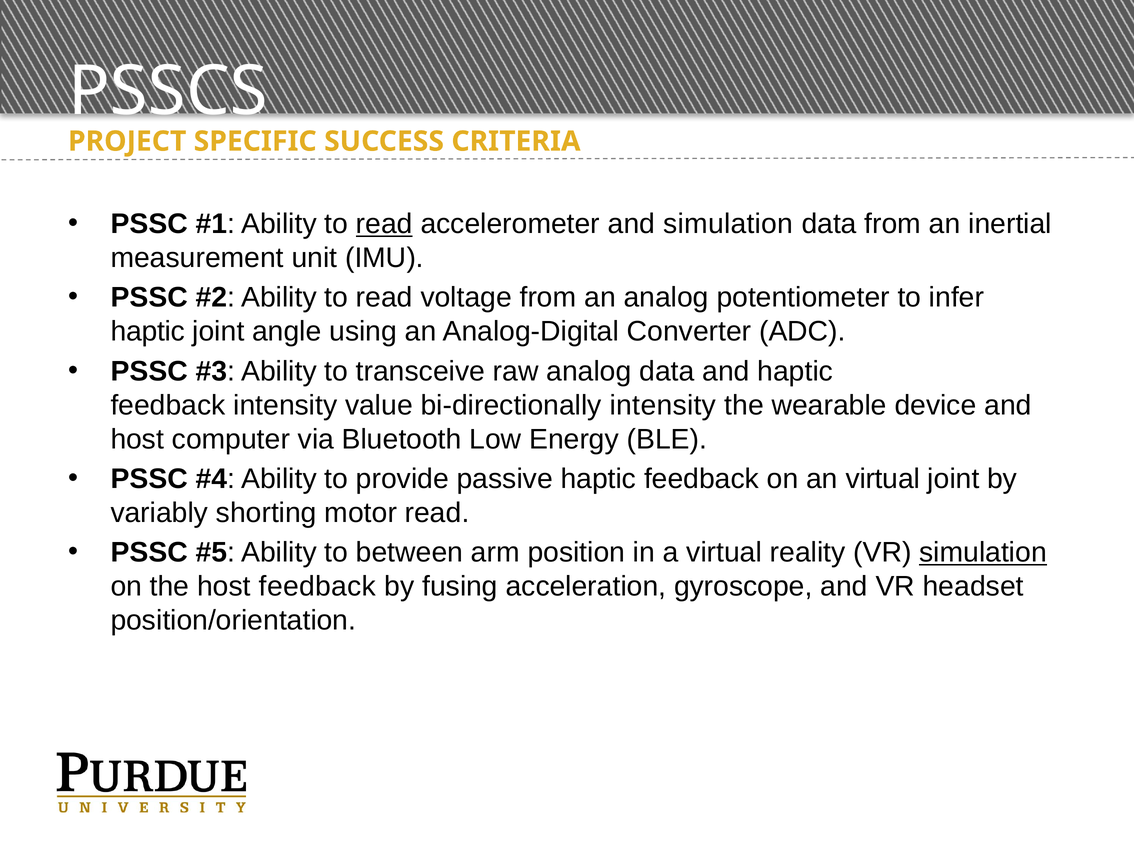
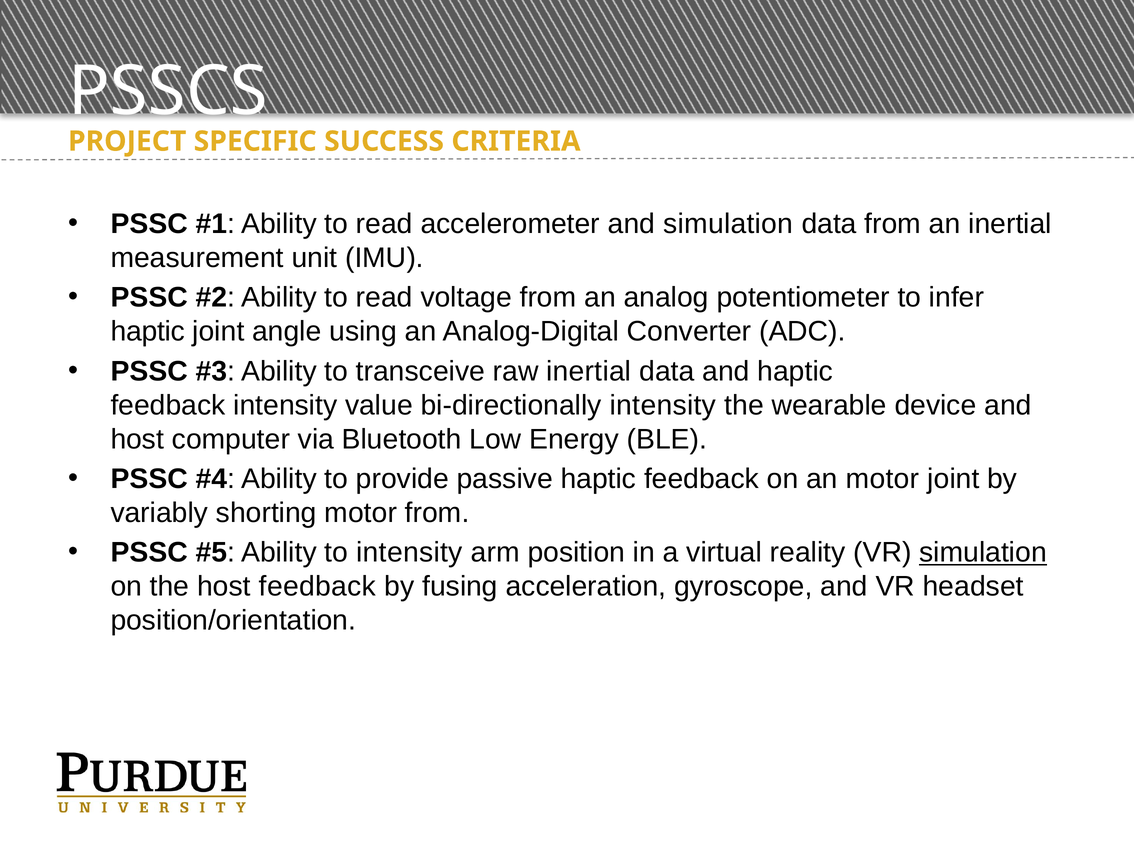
read underline: present -> none (384, 224)
raw analog: analog -> inertial (589, 372)
an virtual: virtual -> motor (882, 479)
motor read: read -> from (437, 513)
to between: between -> intensity (409, 553)
